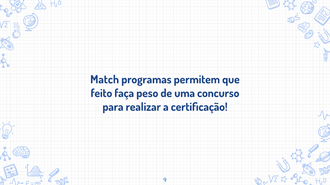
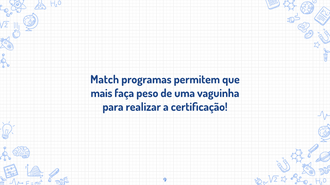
feito: feito -> mais (101, 94)
concurso: concurso -> vaguinha (218, 94)
